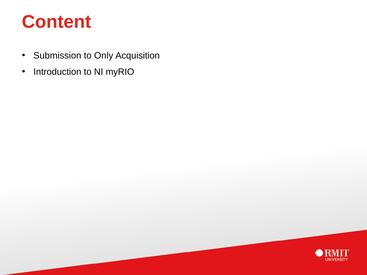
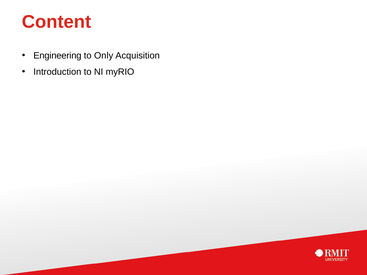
Submission: Submission -> Engineering (57, 56)
